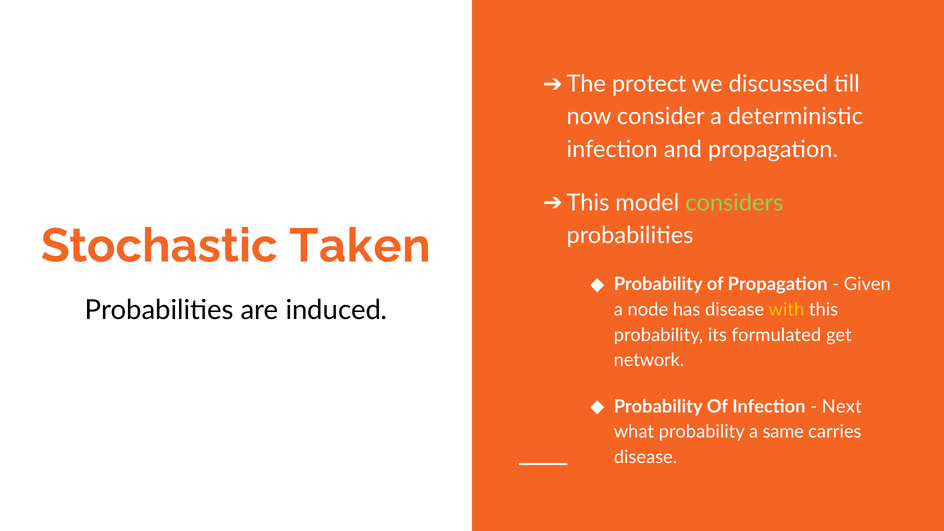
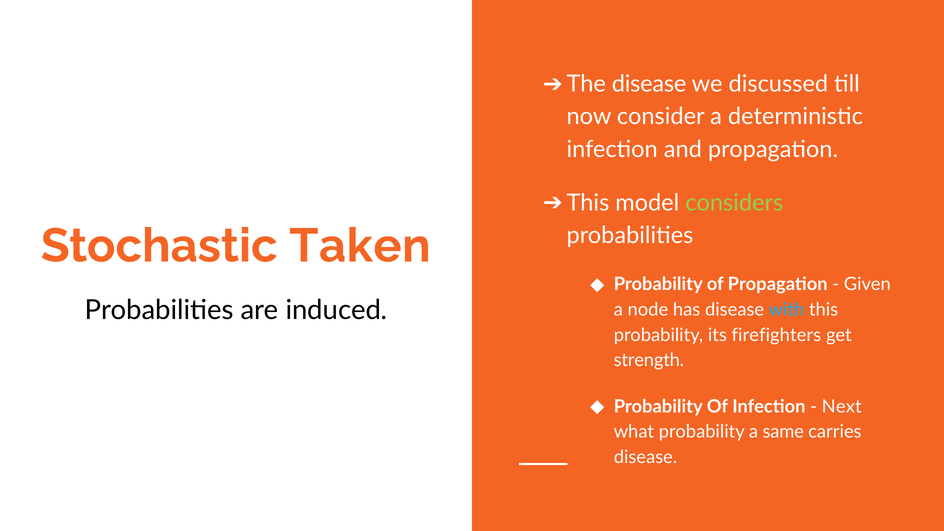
protect: protect -> disease (649, 84)
with colour: yellow -> light blue (786, 310)
formulated: formulated -> firefighters (776, 335)
network: network -> strength (649, 360)
